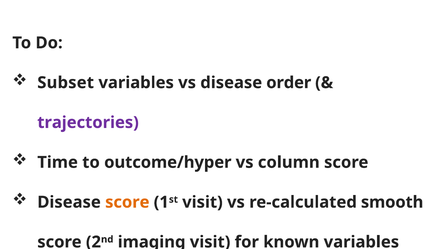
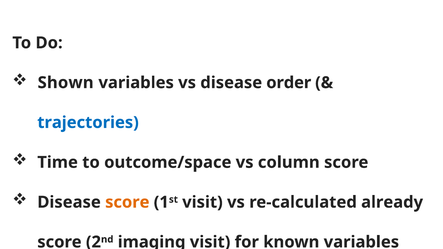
Subset: Subset -> Shown (66, 83)
trajectories colour: purple -> blue (88, 123)
outcome/hyper: outcome/hyper -> outcome/space (168, 162)
smooth: smooth -> already (392, 202)
